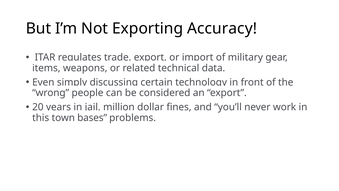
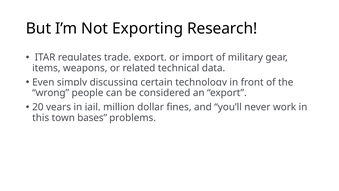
Accuracy: Accuracy -> Research (222, 28)
